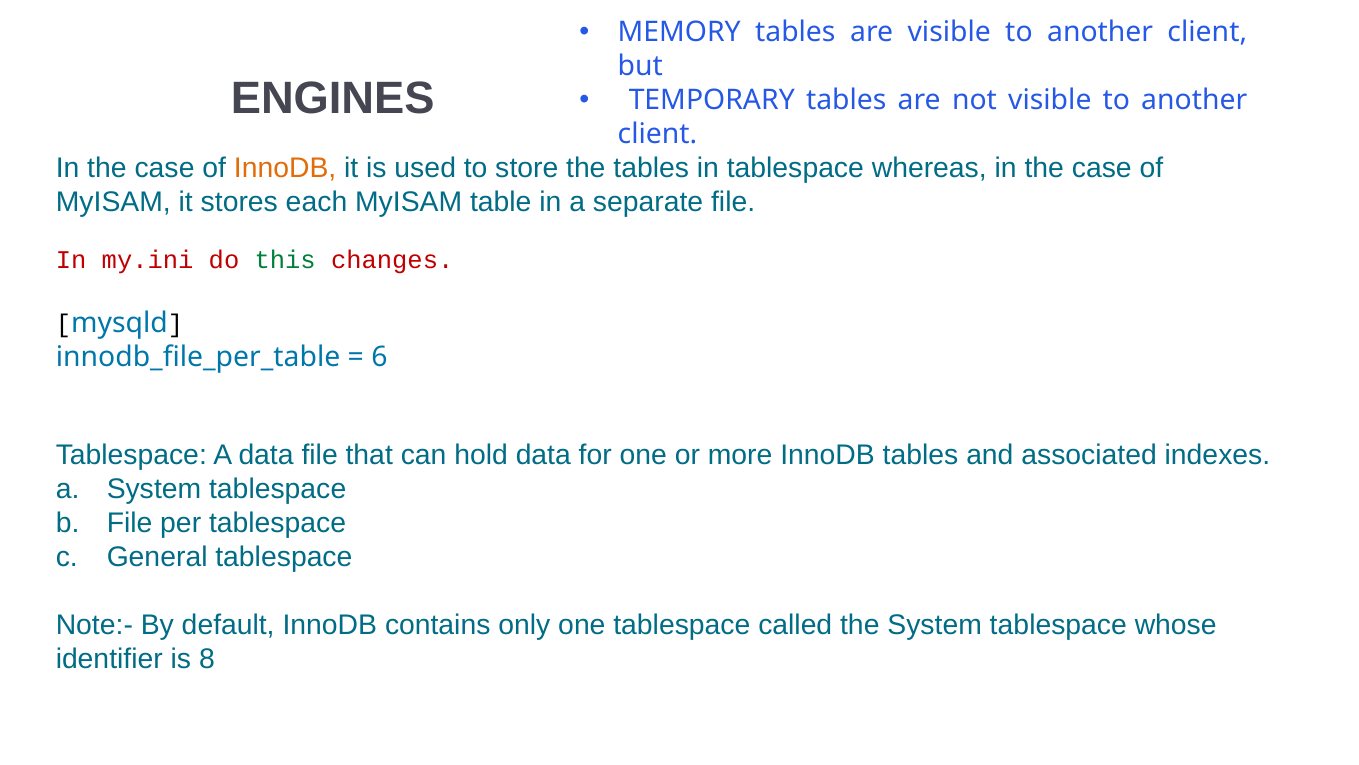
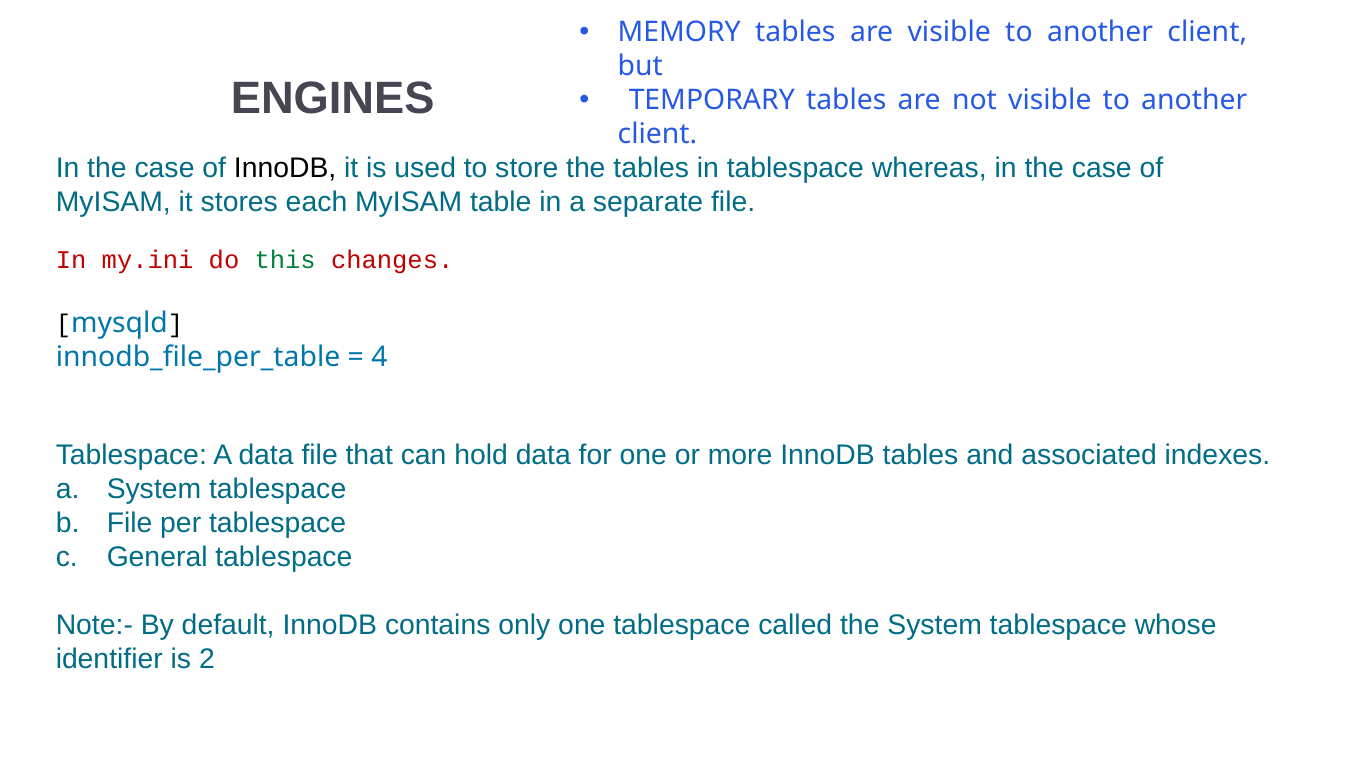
InnoDB colour: orange -> black (285, 168)
6: 6 -> 4 (379, 357)
8: 8 -> 2 (207, 659)
